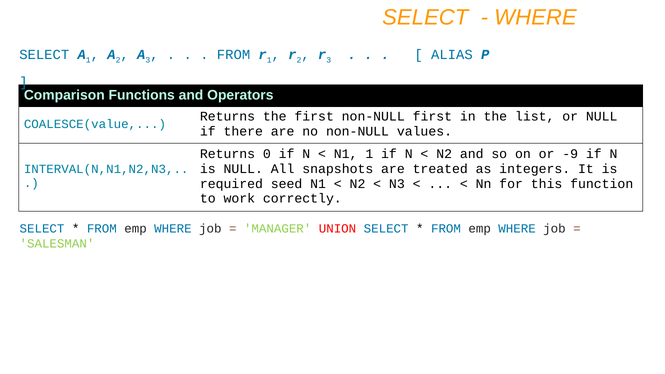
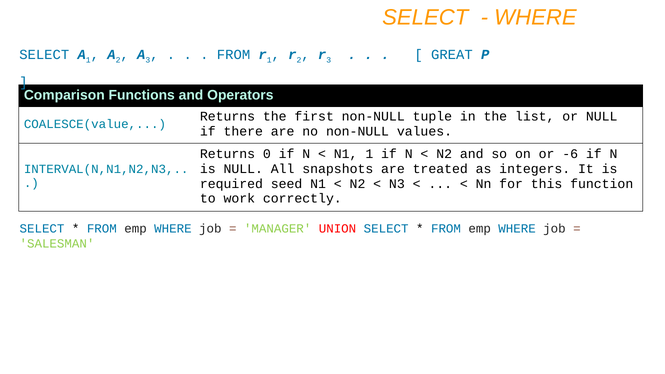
ALIAS: ALIAS -> GREAT (452, 55)
non-NULL first: first -> tuple (432, 117)
-9: -9 -> -6 (570, 154)
